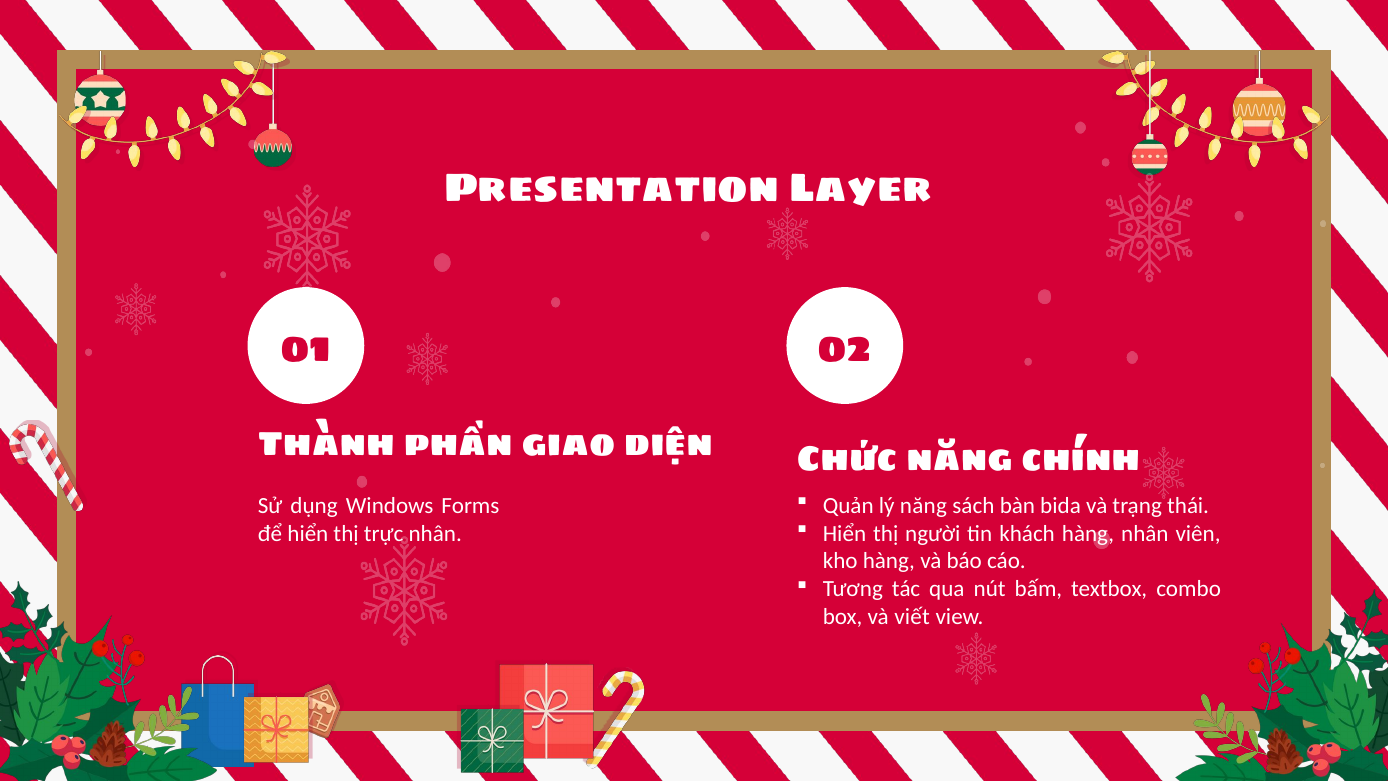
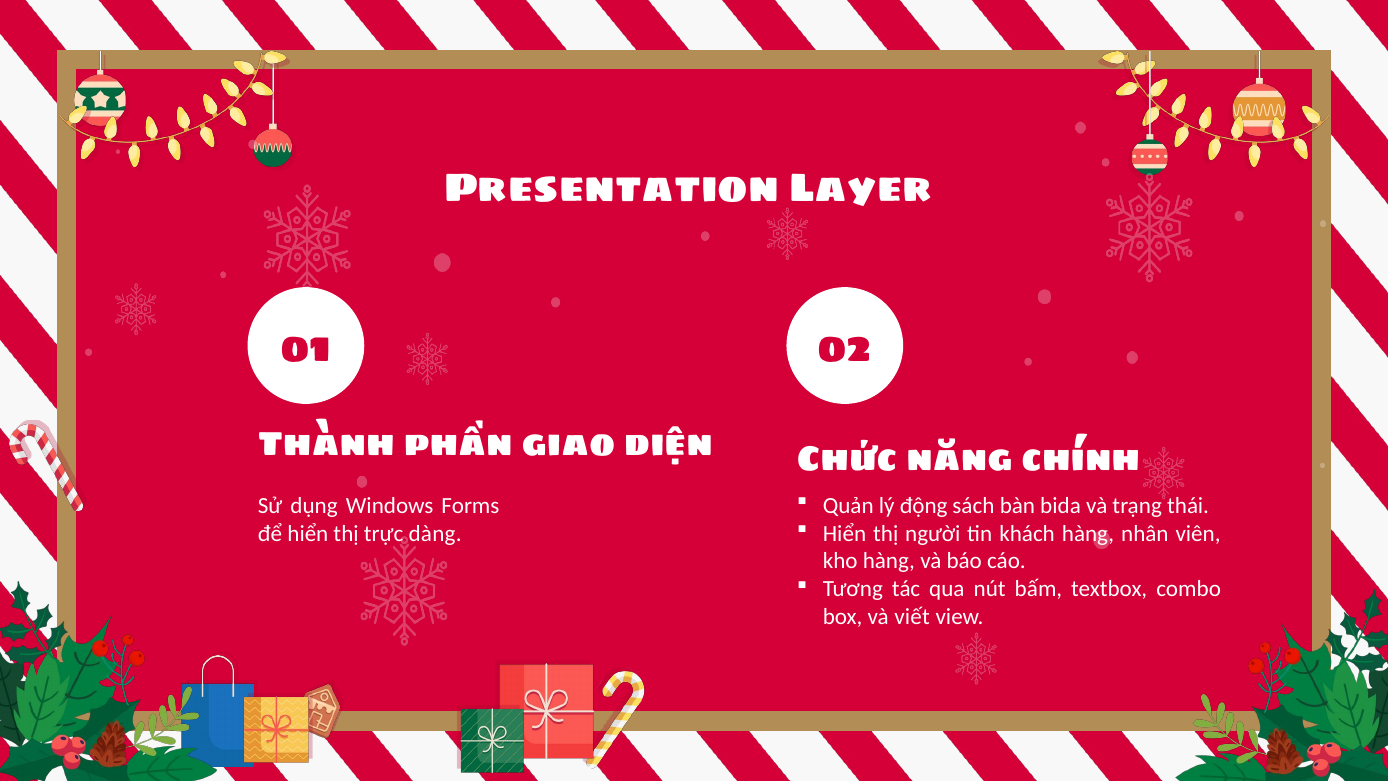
lý năng: năng -> động (924, 506)
trực nhân: nhân -> dàng (435, 533)
